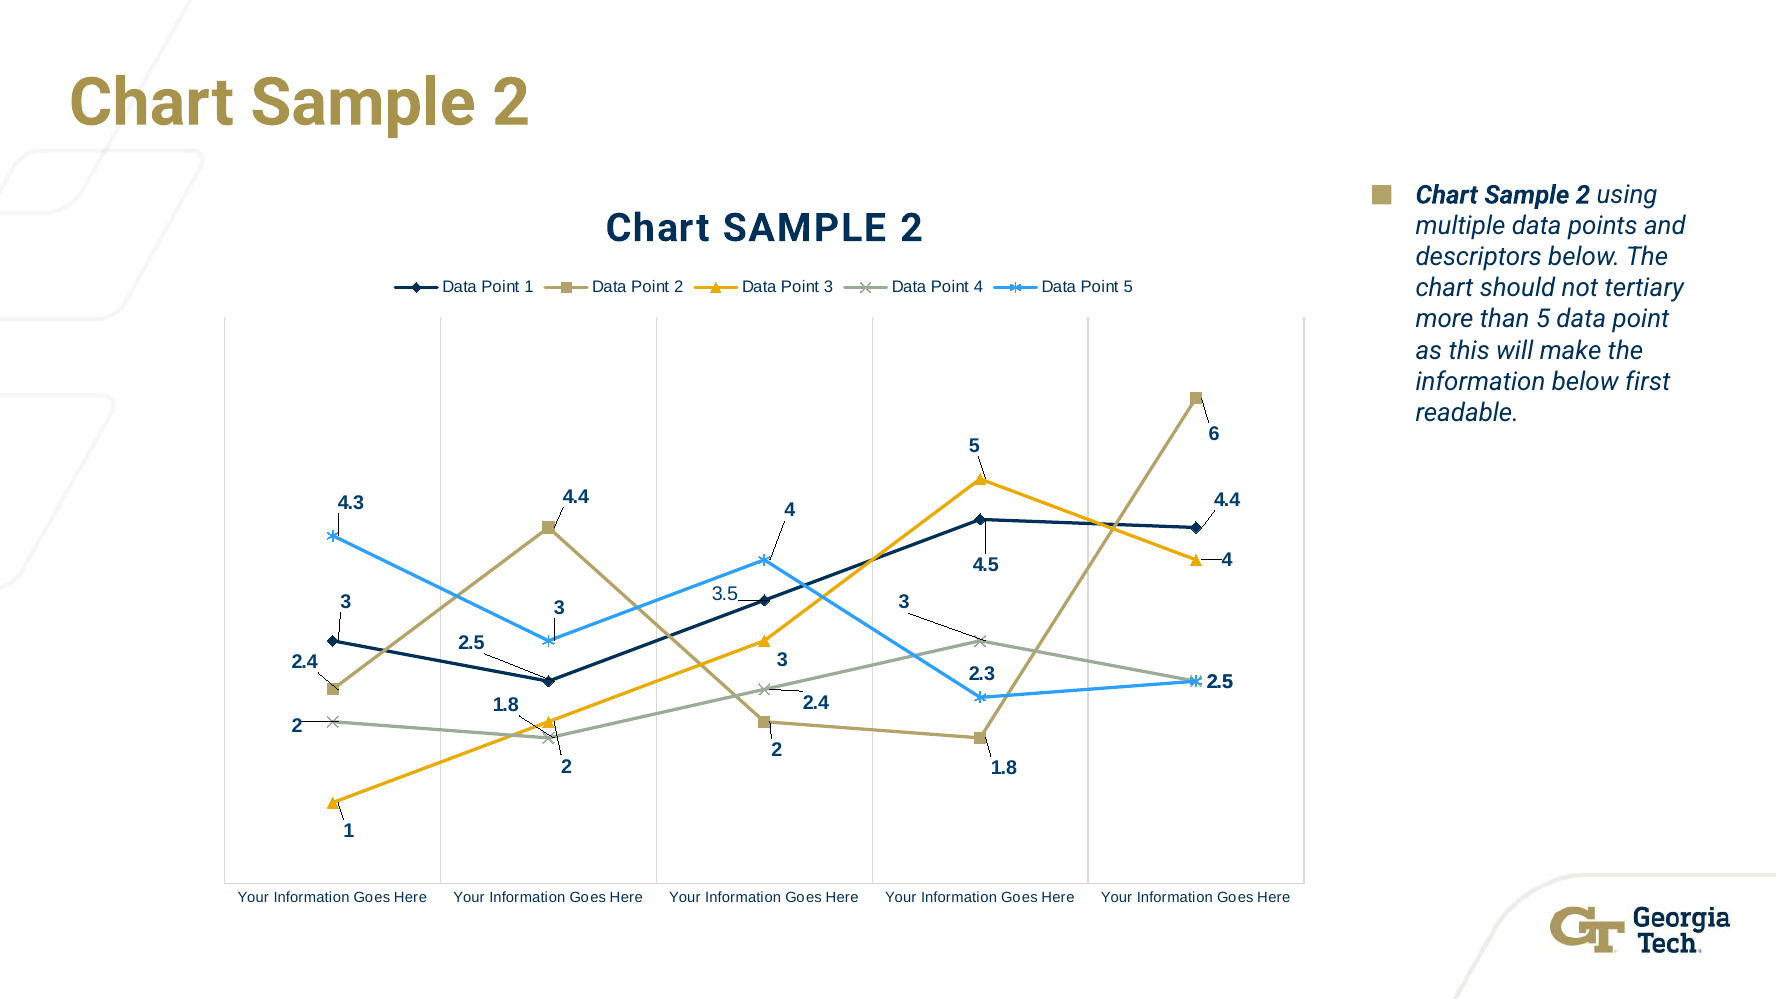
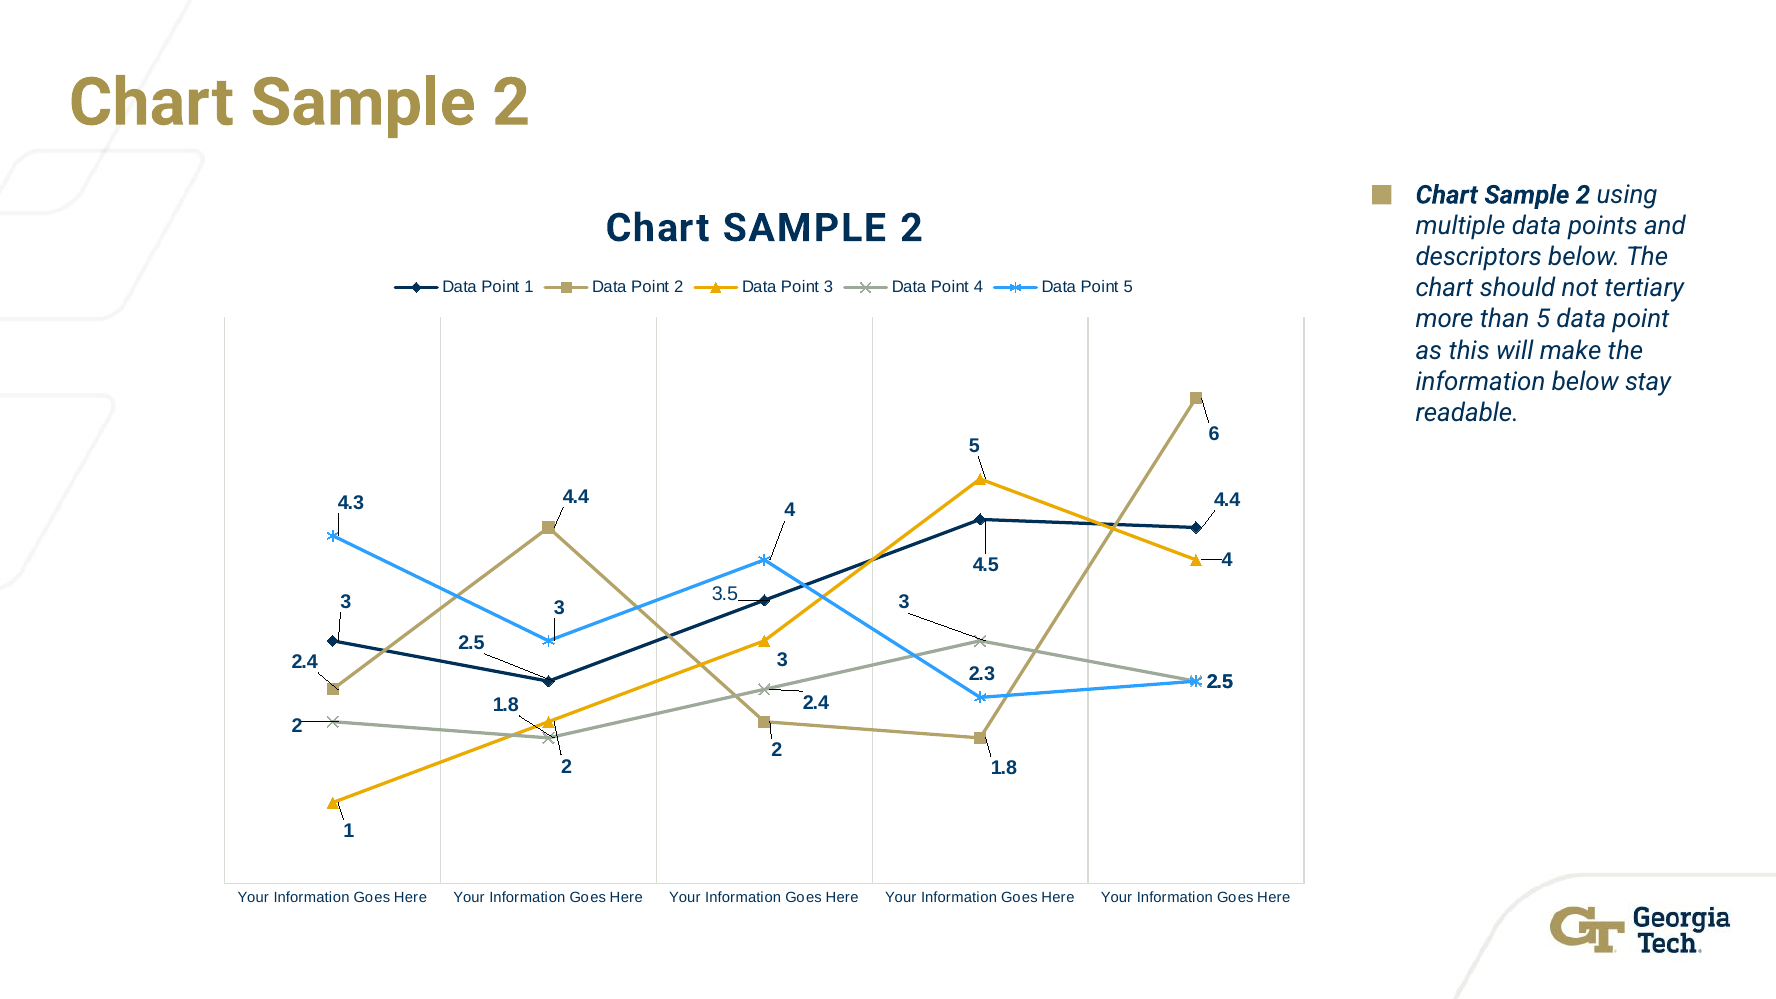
first: first -> stay (1648, 382)
